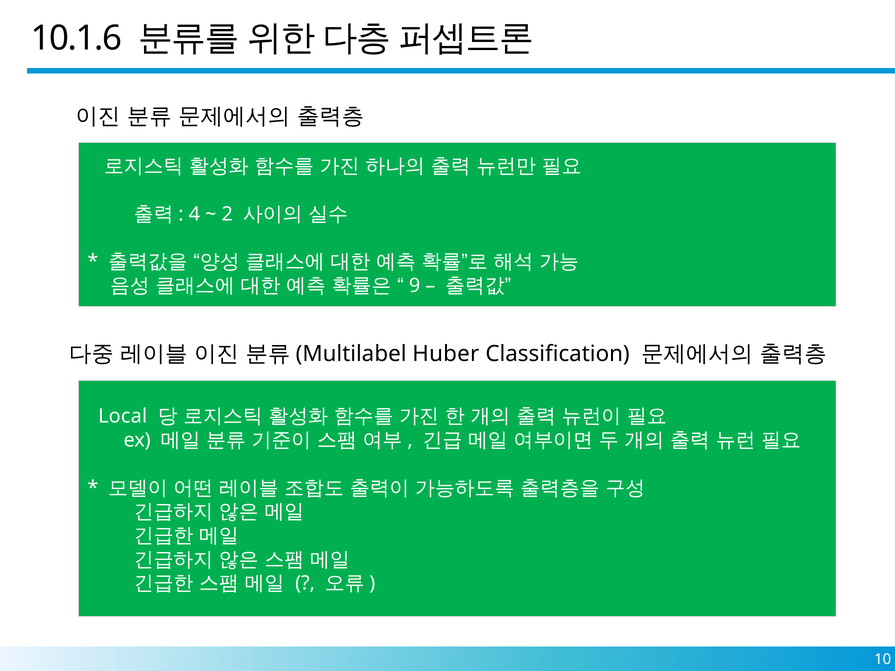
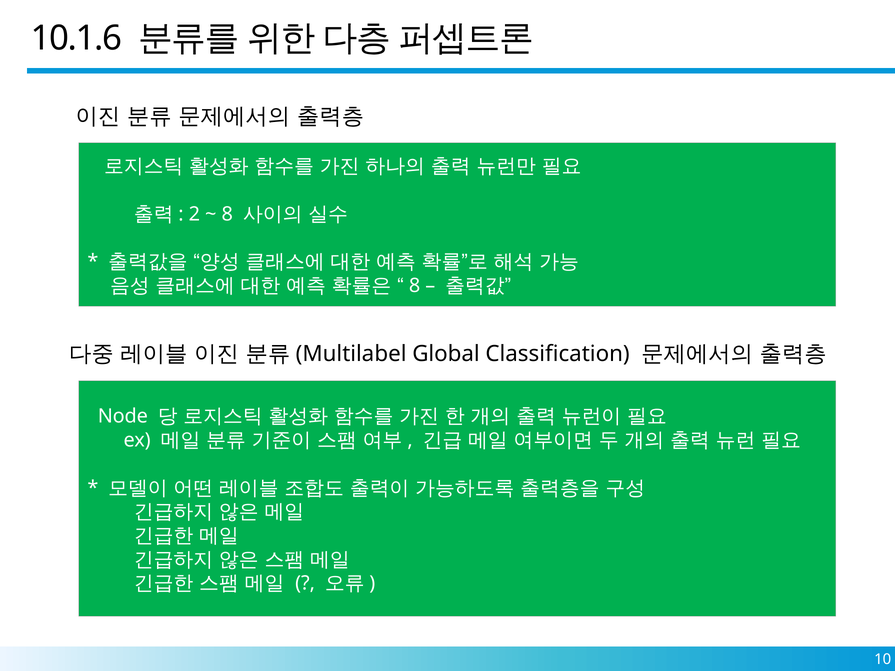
4: 4 -> 2 (194, 214)
2: 2 -> 8 (227, 214)
9: 9 -> 8 (415, 286)
Huber: Huber -> Global (446, 354)
Local: Local -> Node (123, 417)
